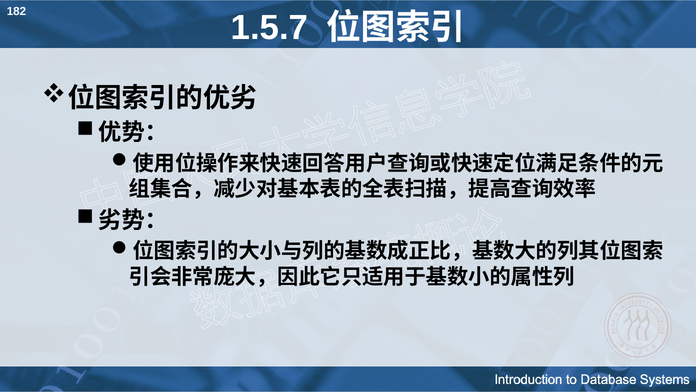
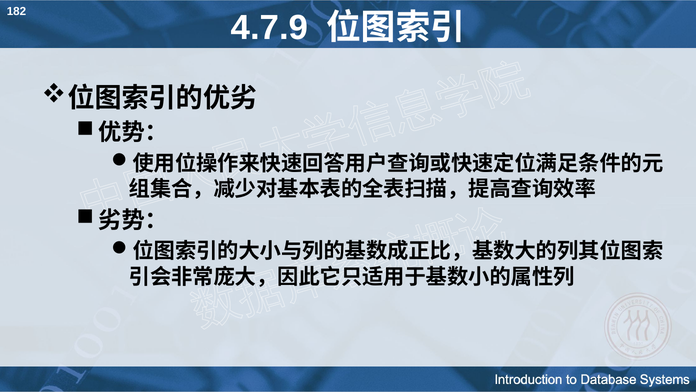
1.5.7: 1.5.7 -> 4.7.9 (269, 28)
